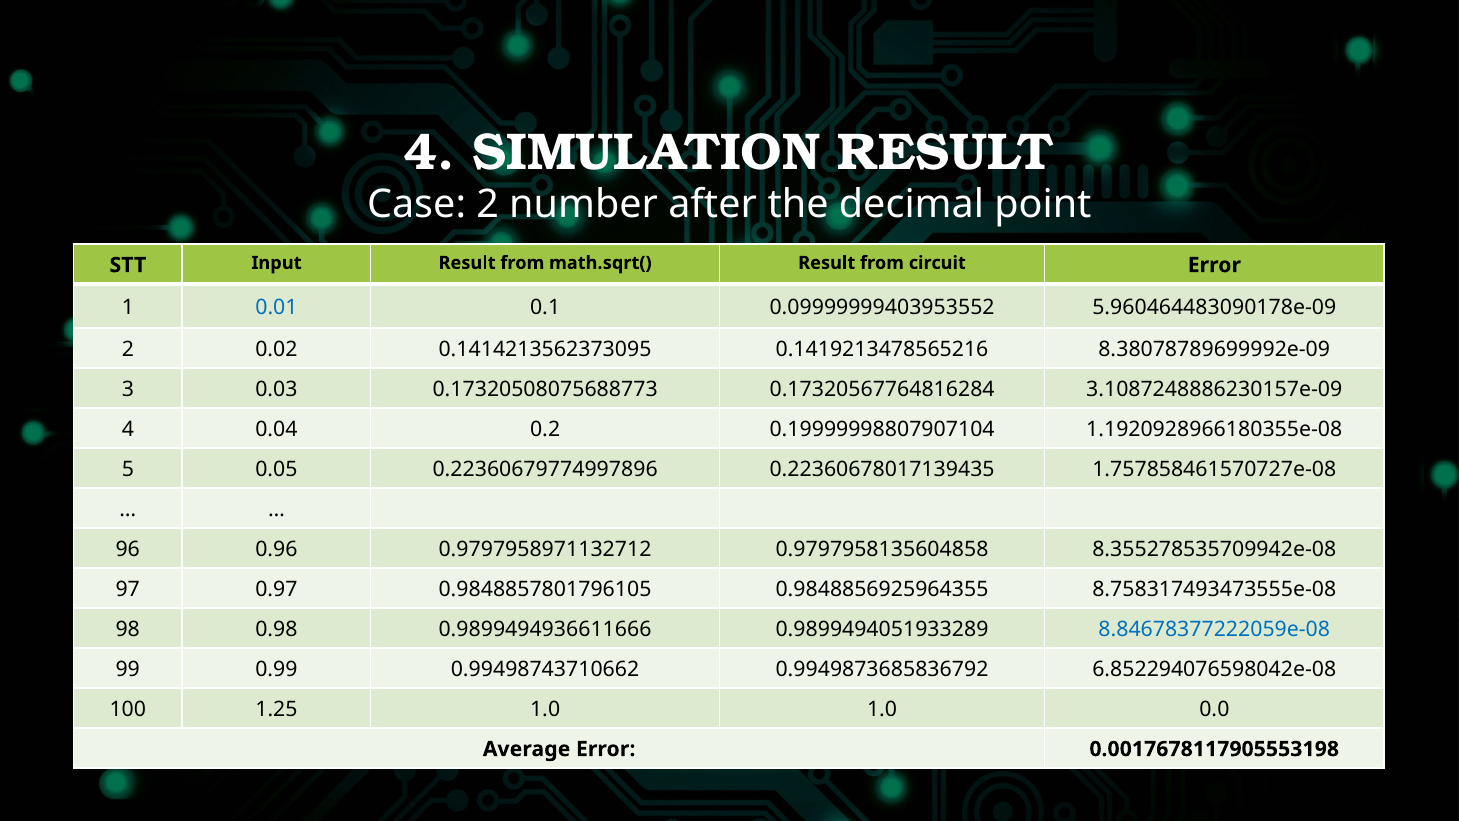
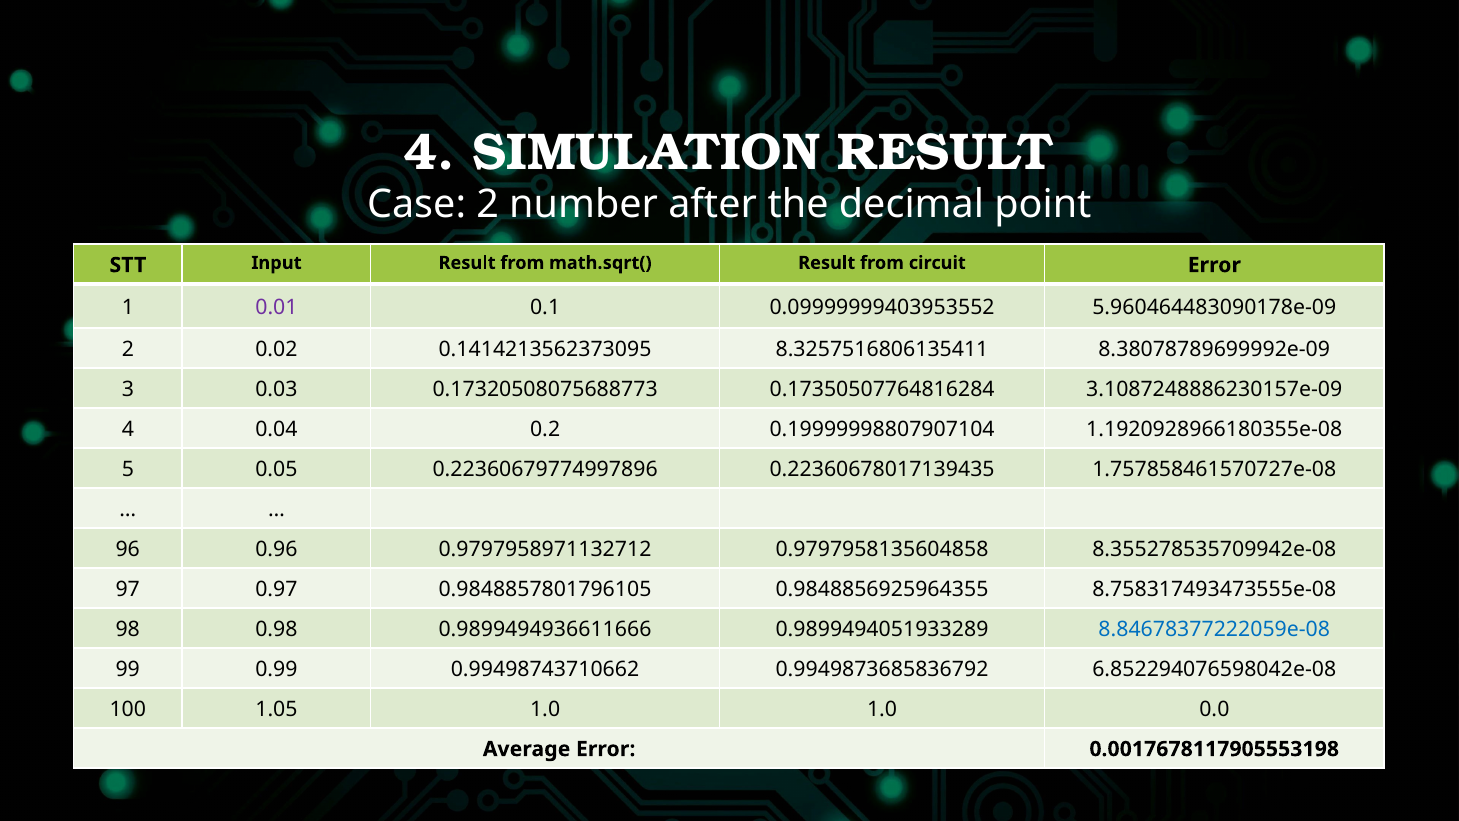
0.01 colour: blue -> purple (276, 307)
0.1419213478565216: 0.1419213478565216 -> 8.3257516806135411 (882, 349)
0.17320567764816284: 0.17320567764816284 -> 0.17350507764816284 (882, 389)
1.25: 1.25 -> 1.05 (276, 709)
